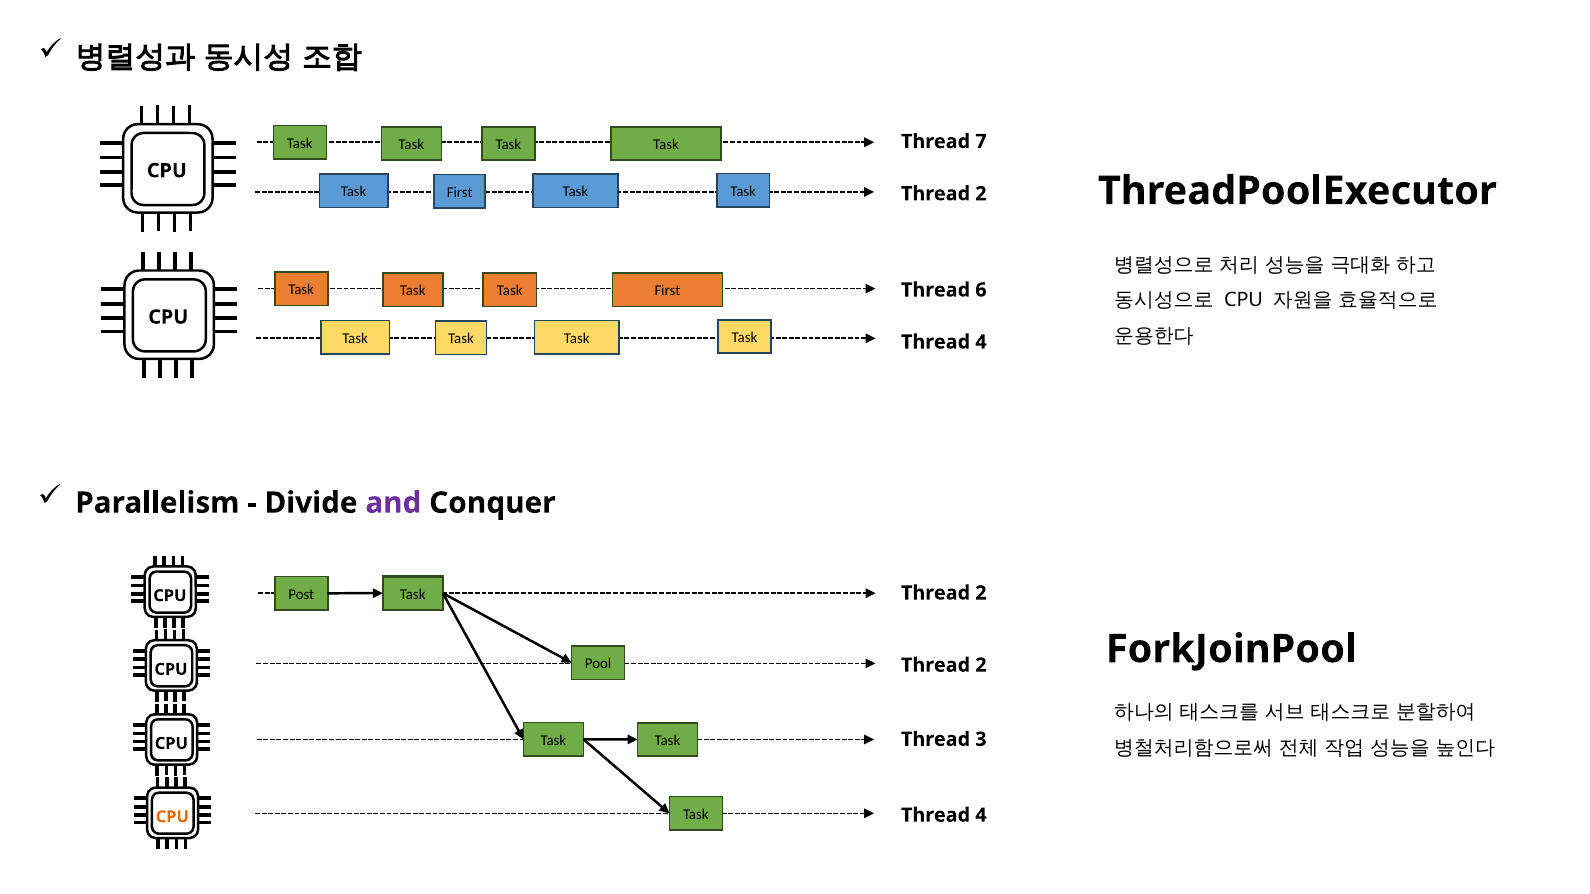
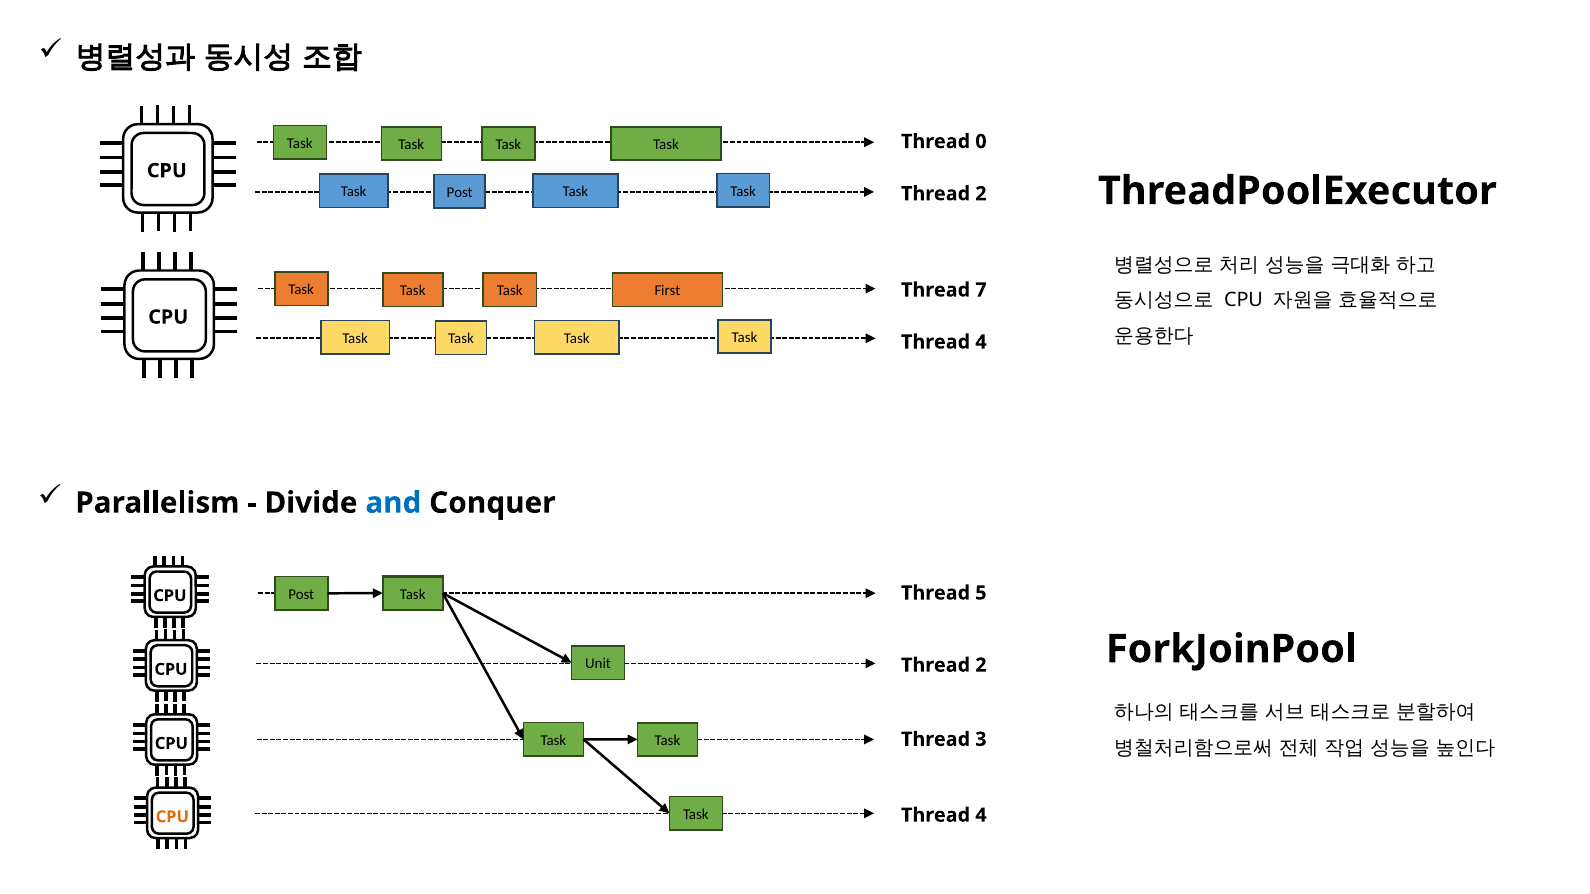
7: 7 -> 0 (981, 142)
First: First -> Post (460, 192)
6: 6 -> 7 (981, 290)
and colour: purple -> blue (393, 503)
2: 2 -> 5 (981, 593)
Pool: Pool -> Unit (598, 664)
